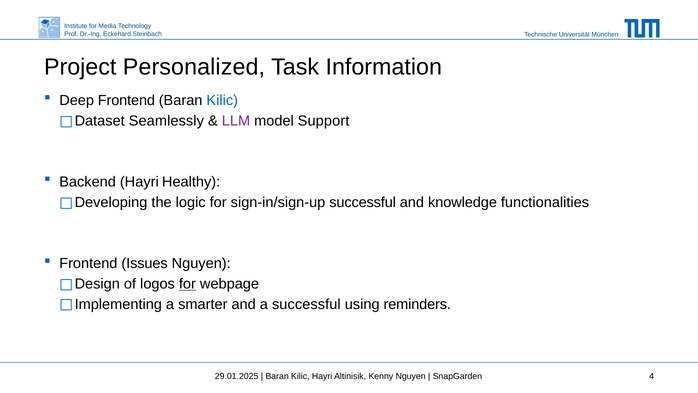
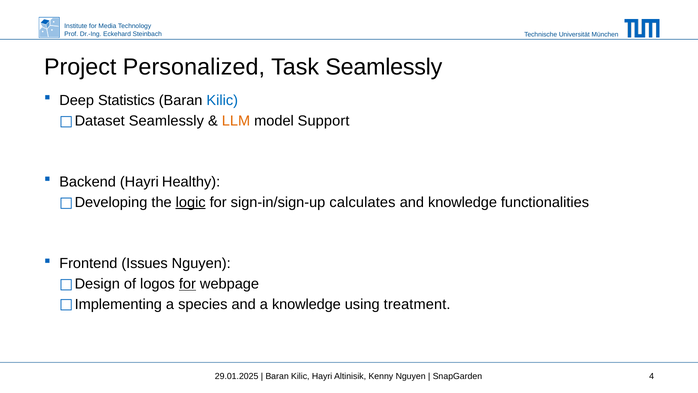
Task Information: Information -> Seamlessly (384, 67)
Deep Frontend: Frontend -> Statistics (126, 100)
LLM colour: purple -> orange (236, 121)
logic underline: none -> present (191, 202)
sign-in/sign-up successful: successful -> calculates (362, 202)
smarter: smarter -> species (203, 304)
a successful: successful -> knowledge (306, 304)
reminders: reminders -> treatment (417, 304)
